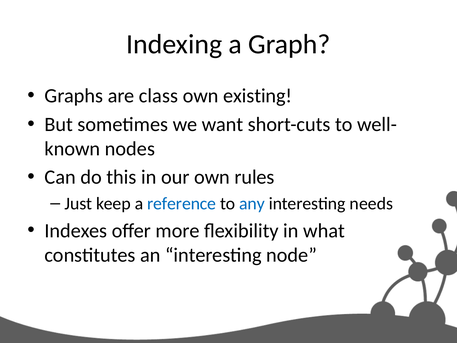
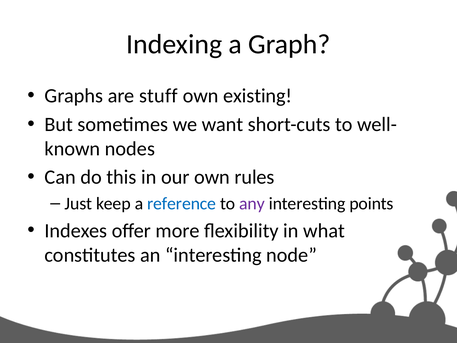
class: class -> stuff (158, 96)
any colour: blue -> purple (252, 203)
needs: needs -> points (372, 203)
